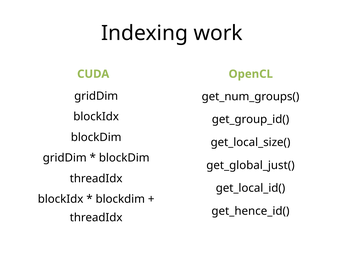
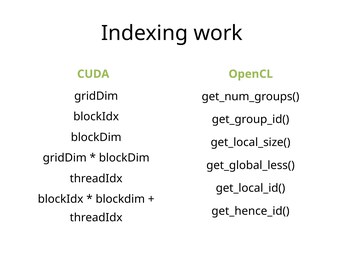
get_global_just(: get_global_just( -> get_global_less( (251, 165)
